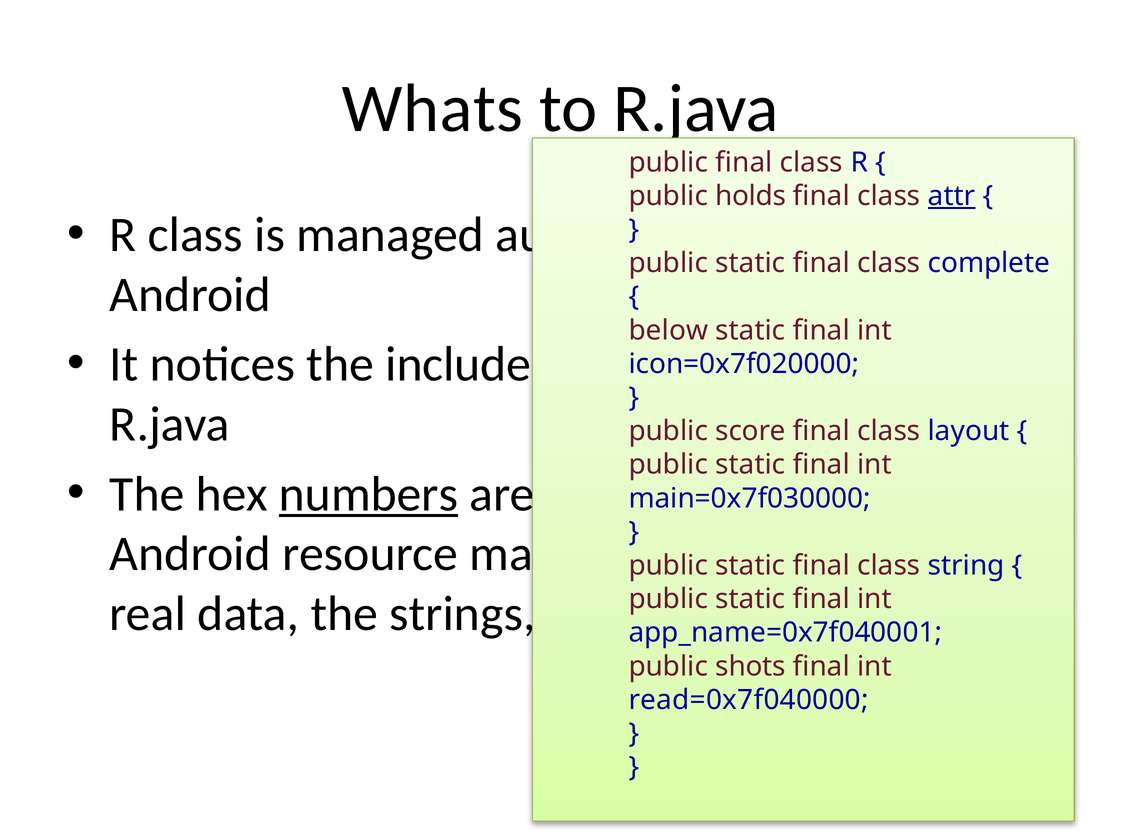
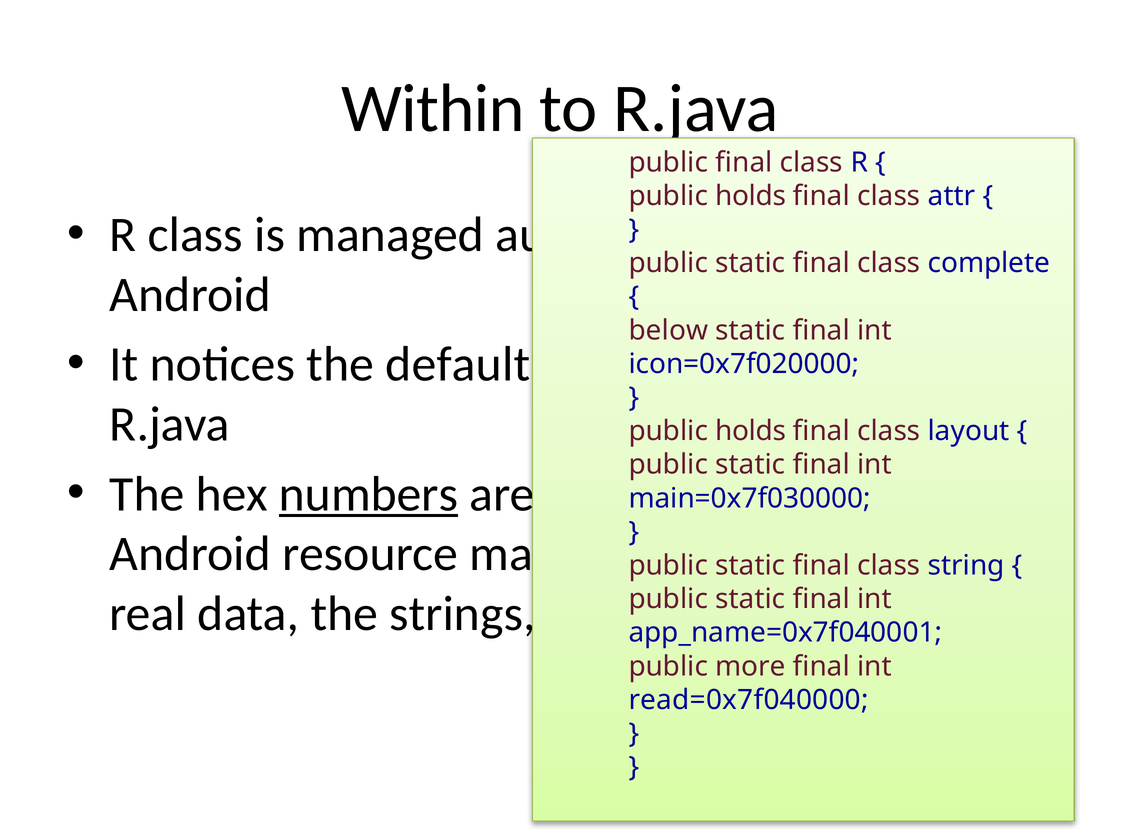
Whats: Whats -> Within (433, 109)
attr underline: present -> none (952, 196)
include: include -> default (458, 365)
score: score -> holds (751, 431)
shots: shots -> more (750, 667)
